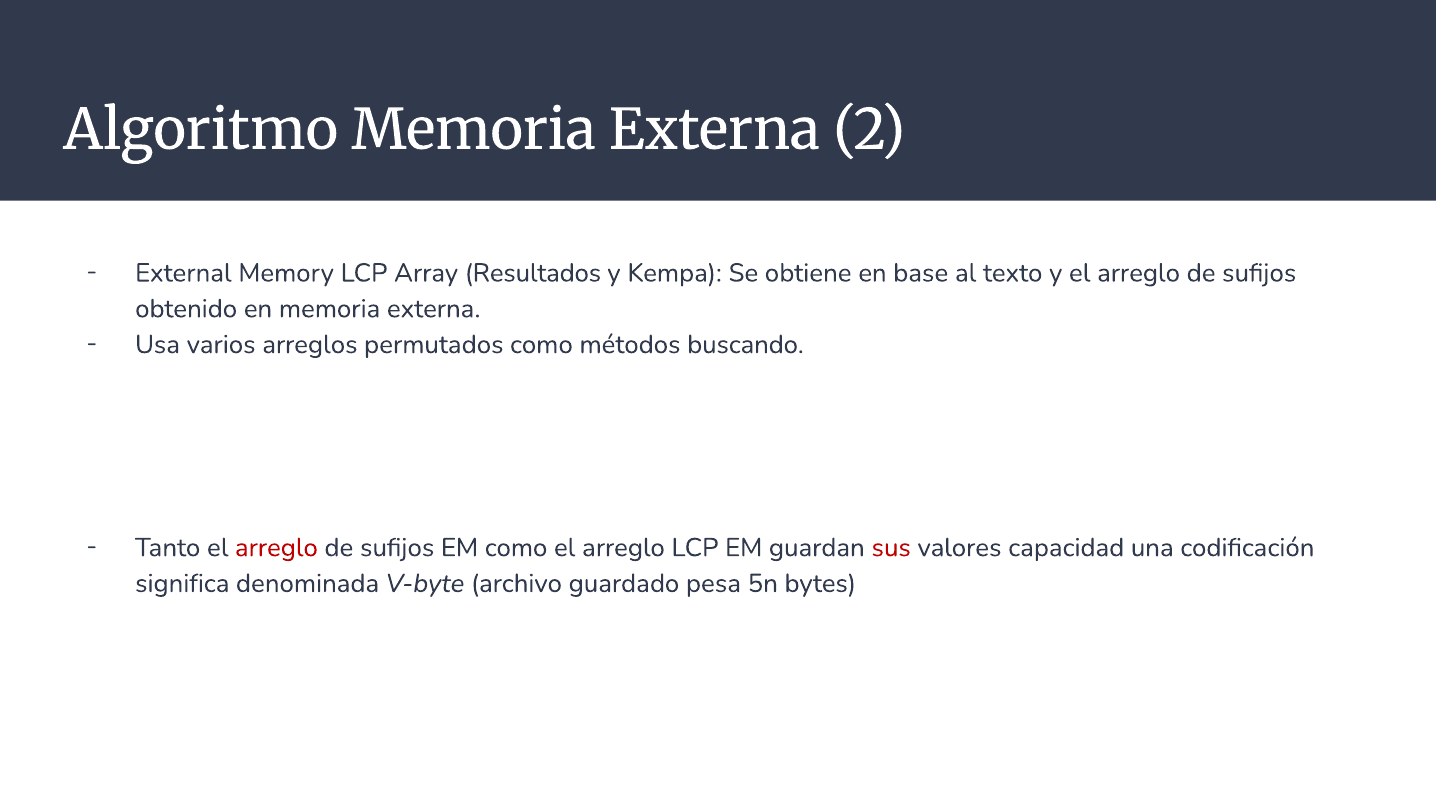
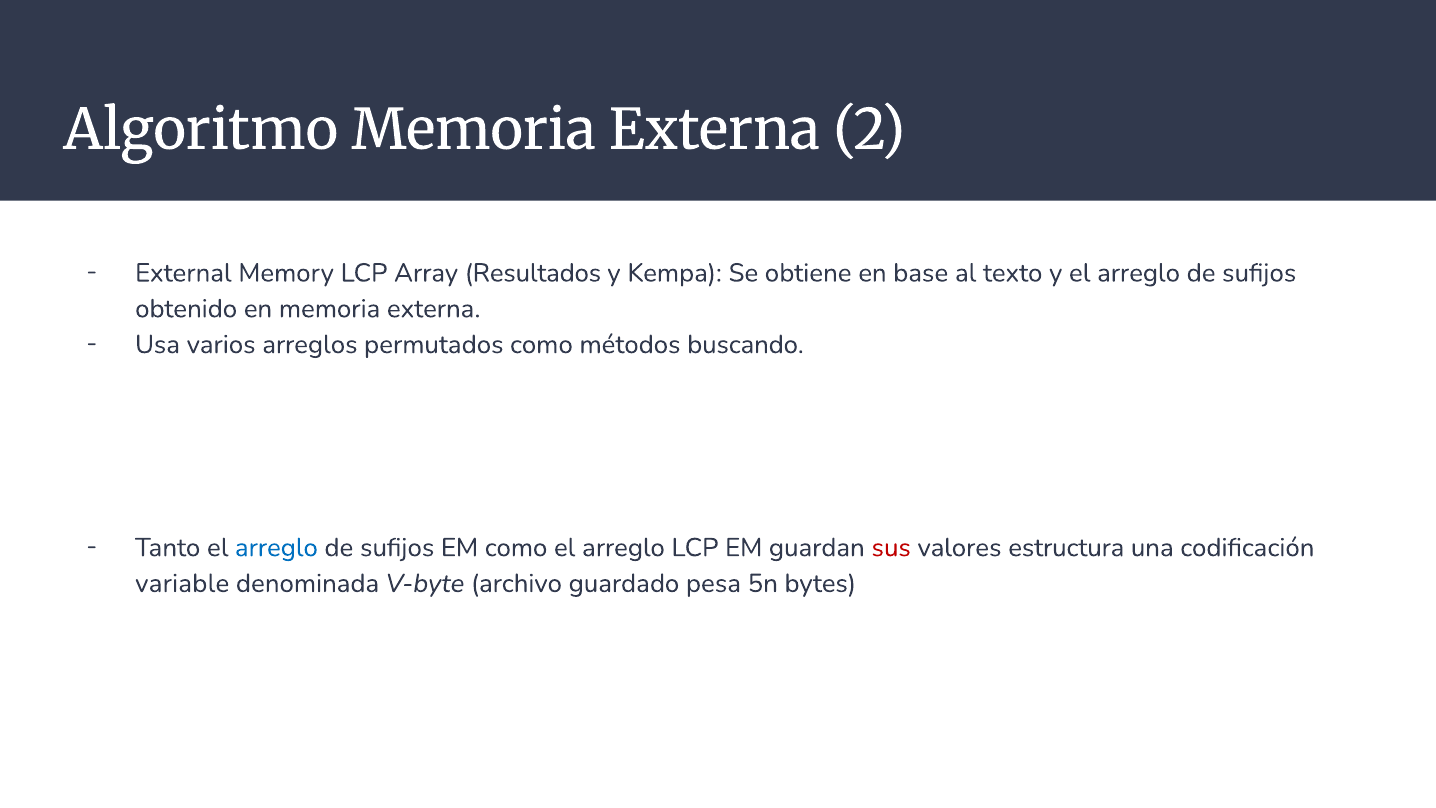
arreglo colour: red -> blue (276, 547)
capacidad: capacidad -> estructura (1066, 547)
significa: significa -> variable (182, 583)
